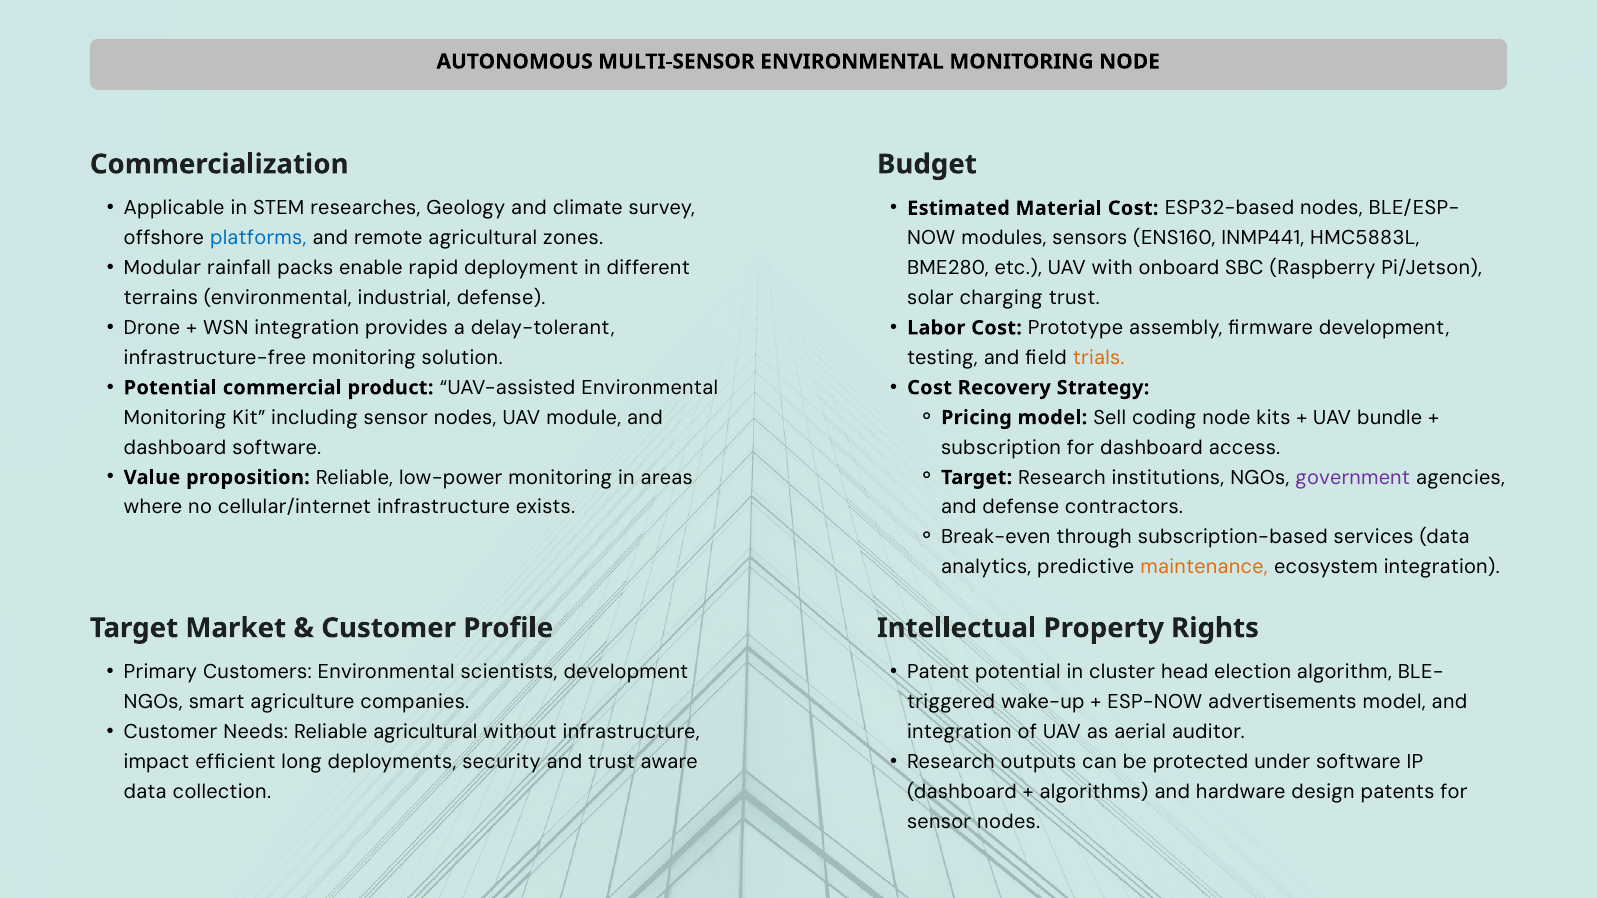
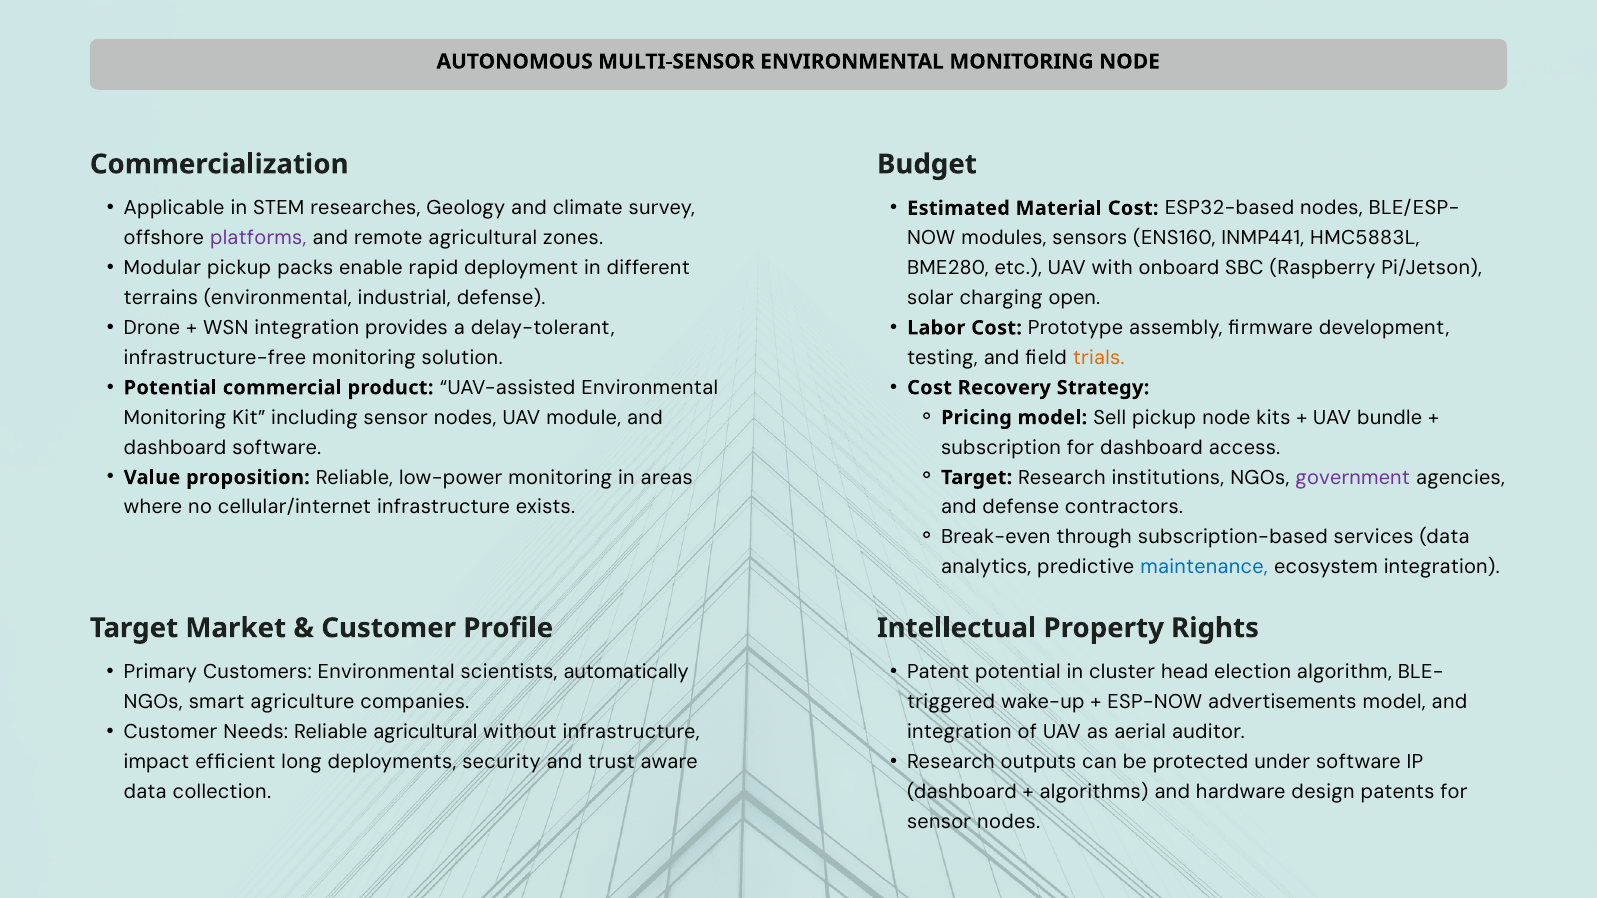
platforms colour: blue -> purple (258, 238)
Modular rainfall: rainfall -> pickup (239, 268)
charging trust: trust -> open (1074, 298)
Sell coding: coding -> pickup (1164, 418)
maintenance colour: orange -> blue (1204, 567)
scientists development: development -> automatically (626, 672)
